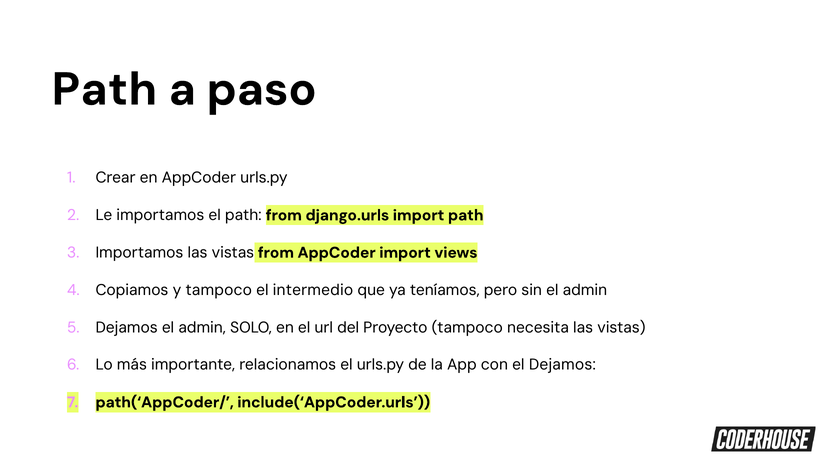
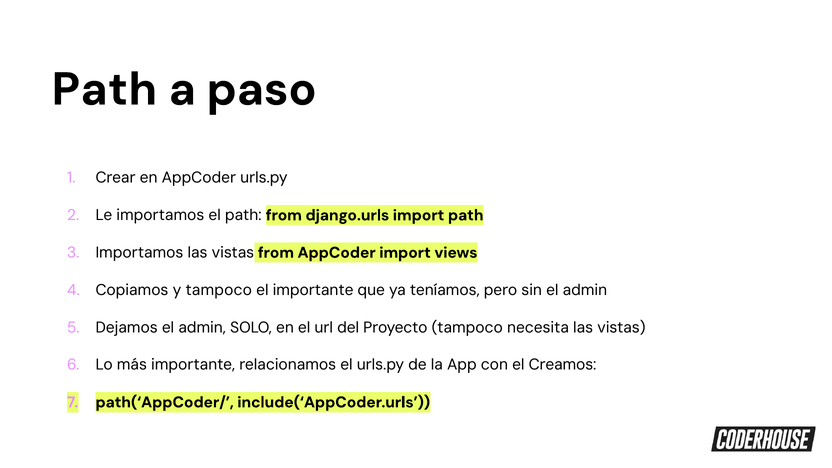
el intermedio: intermedio -> importante (313, 290)
el Dejamos: Dejamos -> Creamos (562, 365)
